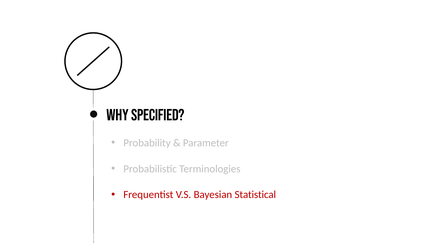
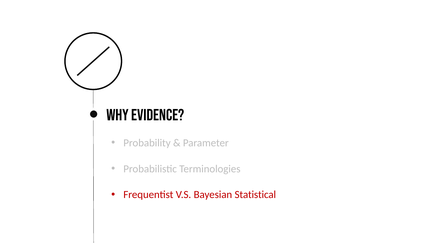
Specified: Specified -> Evidence (158, 115)
